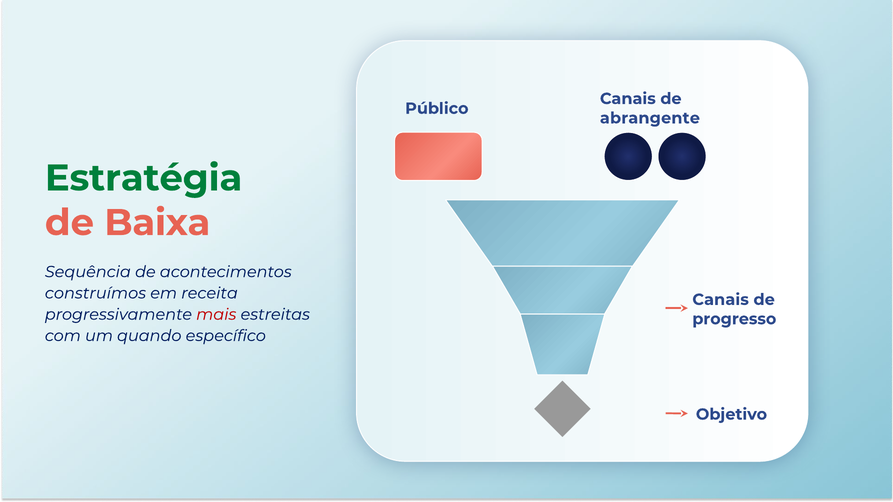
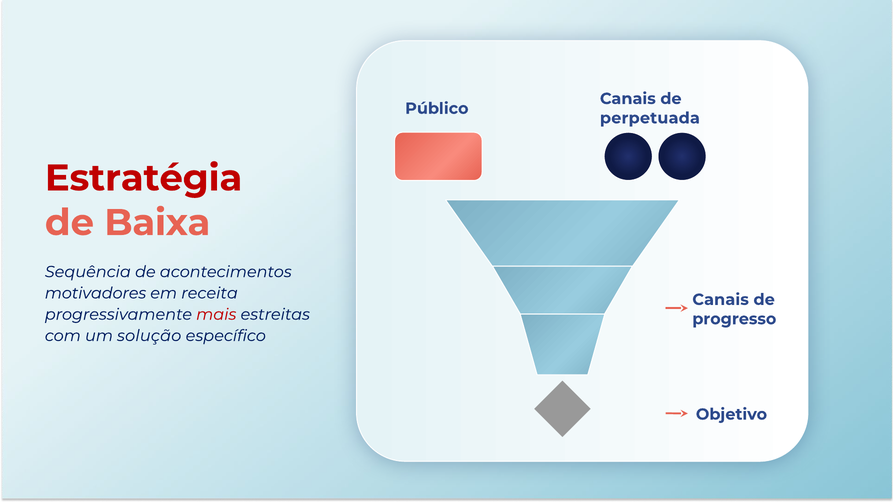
abrangente: abrangente -> perpetuada (650, 118)
Estratégia colour: green -> red (144, 178)
construímos: construímos -> motivadores (96, 293)
quando: quando -> solução (149, 336)
